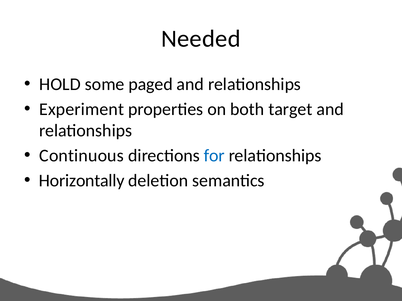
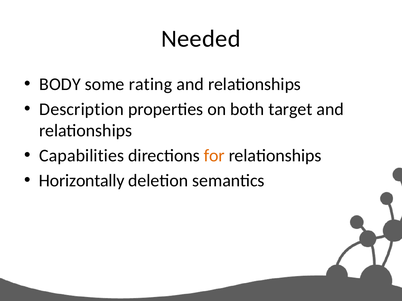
HOLD: HOLD -> BODY (60, 84)
paged: paged -> rating (151, 84)
Experiment: Experiment -> Description (82, 109)
Continuous: Continuous -> Capabilities (82, 156)
for colour: blue -> orange (214, 156)
